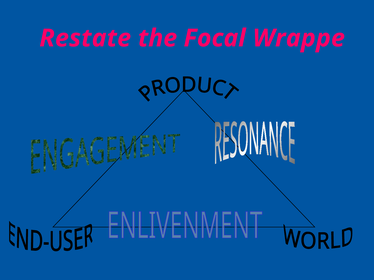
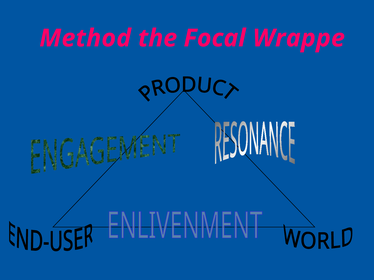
Restate: Restate -> Method (85, 38)
